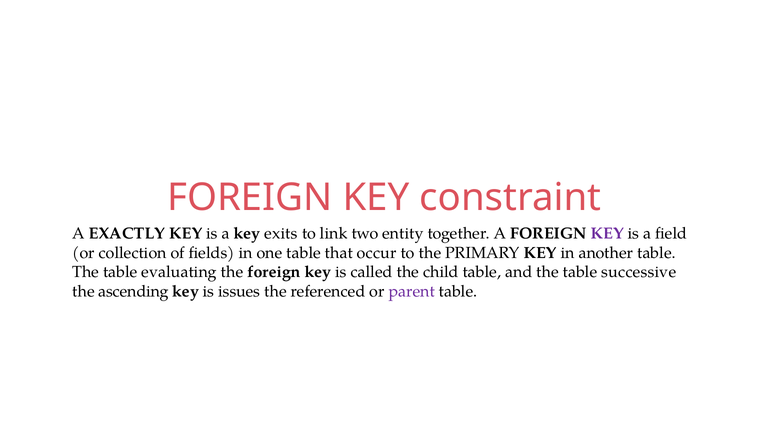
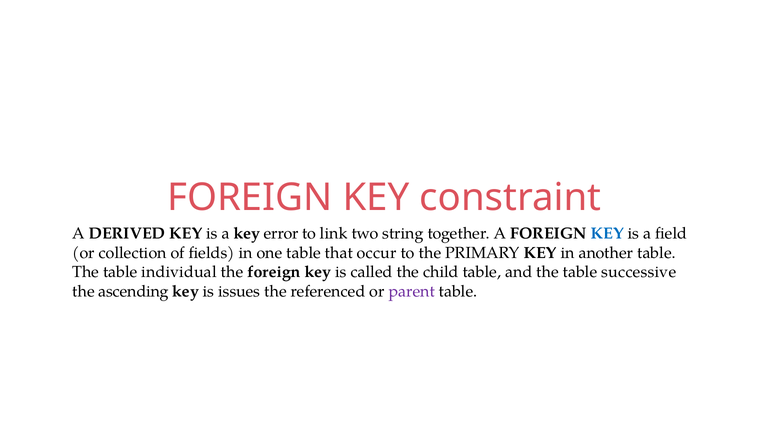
EXACTLY: EXACTLY -> DERIVED (127, 234)
exits: exits -> error (281, 234)
entity: entity -> string (403, 234)
KEY colour: purple -> blue (607, 234)
evaluating: evaluating -> individual (179, 272)
